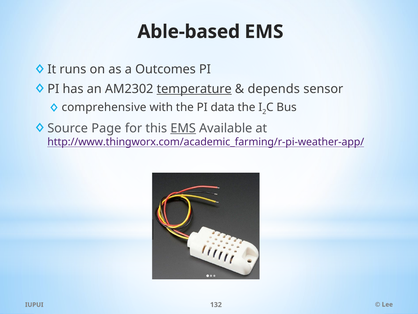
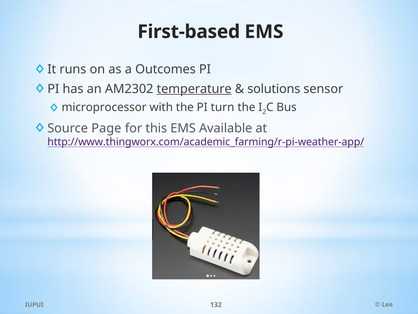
Able-based: Able-based -> First-based (189, 32)
depends: depends -> solutions (274, 89)
comprehensive: comprehensive -> microprocessor (104, 107)
data: data -> turn (223, 107)
EMS underline: present -> none (183, 128)
